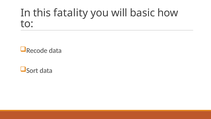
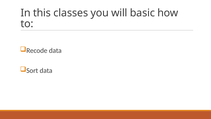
fatality: fatality -> classes (71, 13)
